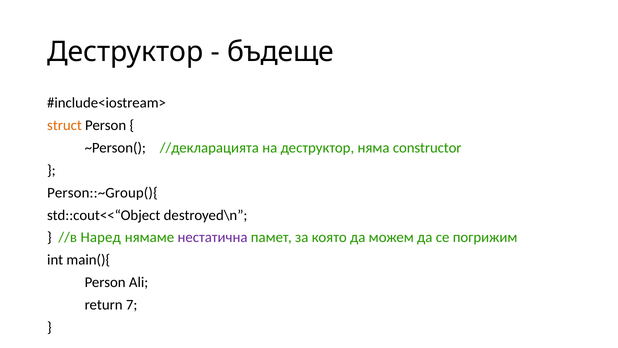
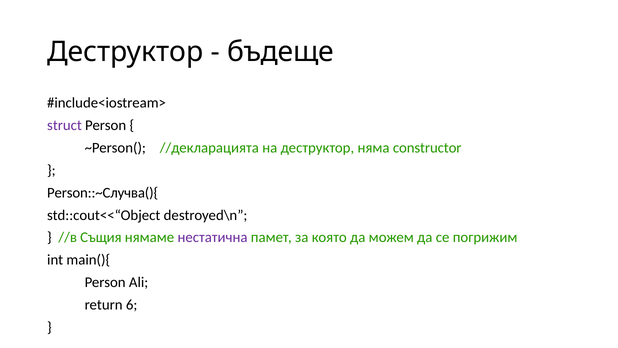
struct colour: orange -> purple (64, 125)
Person::~Group(){: Person::~Group(){ -> Person::~Случва(){ (103, 192)
Наред: Наред -> Същия (101, 237)
7: 7 -> 6 (132, 305)
